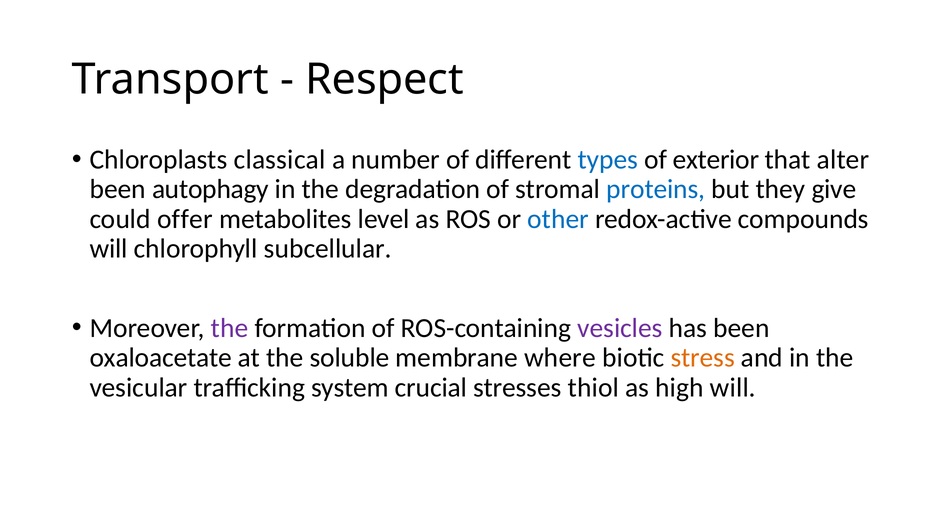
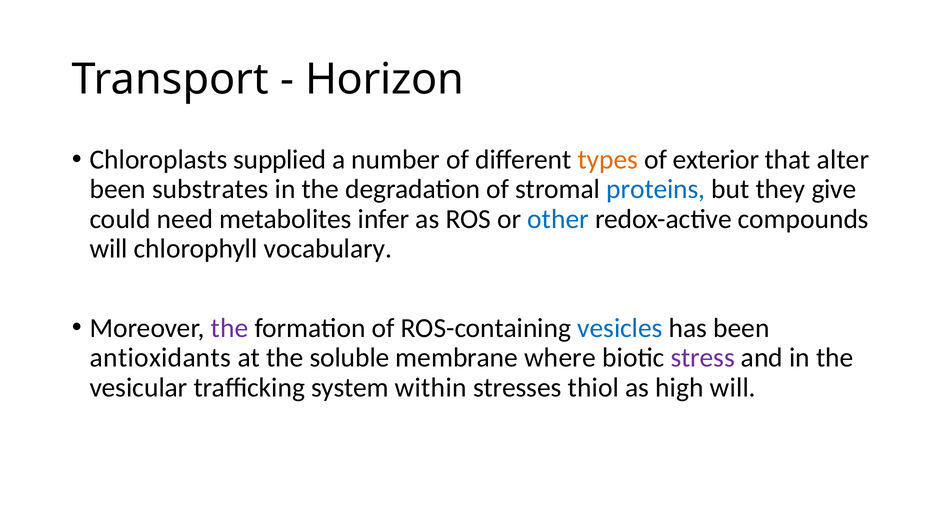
Respect: Respect -> Horizon (385, 79)
classical: classical -> supplied (280, 160)
types colour: blue -> orange (608, 160)
autophagy: autophagy -> substrates (210, 189)
offer: offer -> need (185, 219)
level: level -> infer (384, 219)
subcellular: subcellular -> vocabulary (328, 249)
vesicles colour: purple -> blue (620, 328)
oxaloacetate: oxaloacetate -> antioxidants (160, 358)
stress colour: orange -> purple (703, 358)
crucial: crucial -> within (431, 387)
